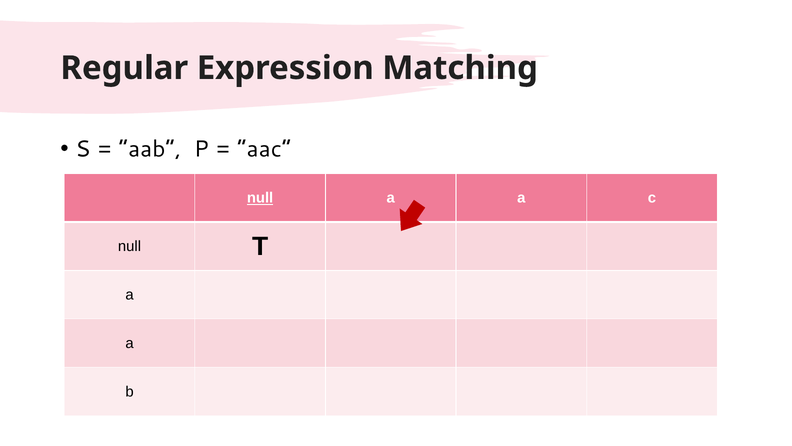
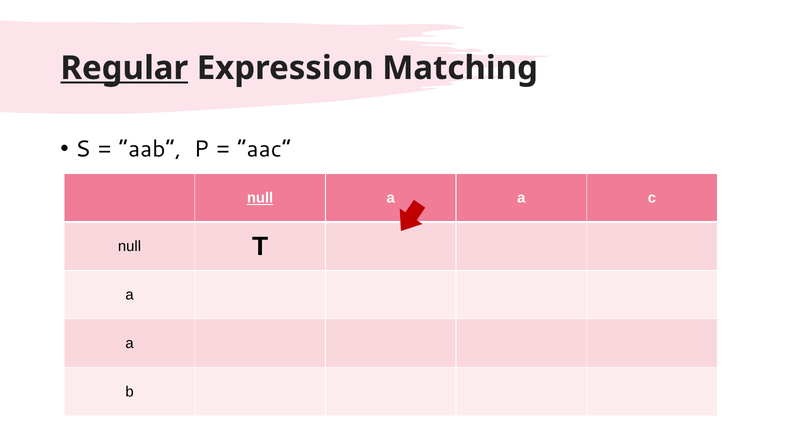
Regular underline: none -> present (124, 68)
